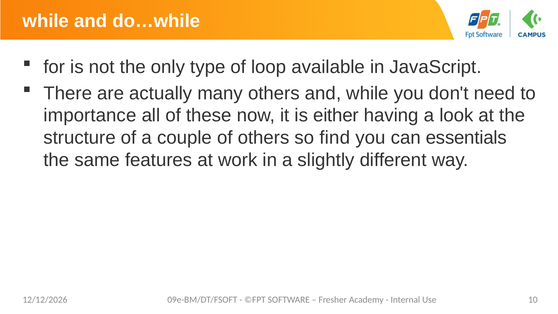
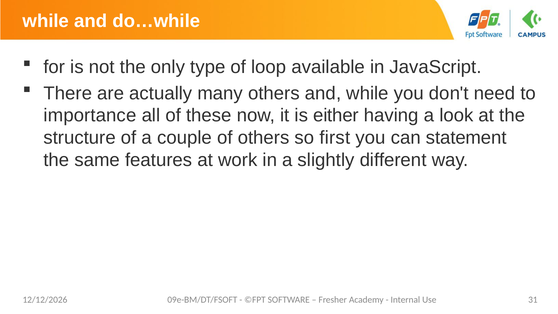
find: find -> first (335, 138)
essentials: essentials -> statement (466, 138)
10: 10 -> 31 (533, 300)
